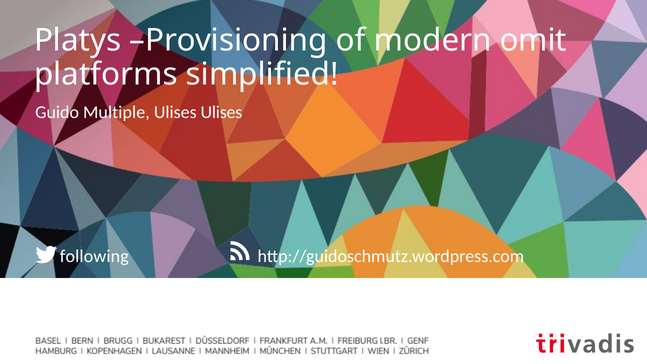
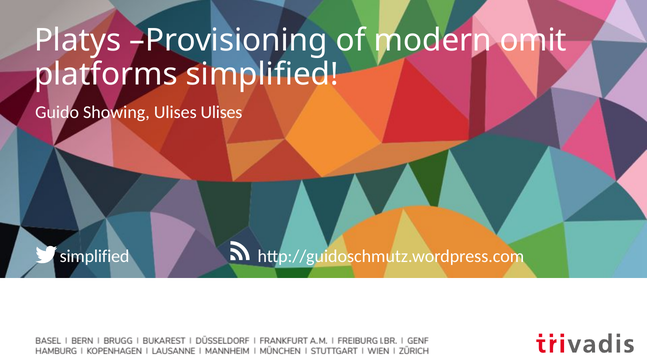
Multiple: Multiple -> Showing (116, 112)
following: following -> simplified (95, 256)
